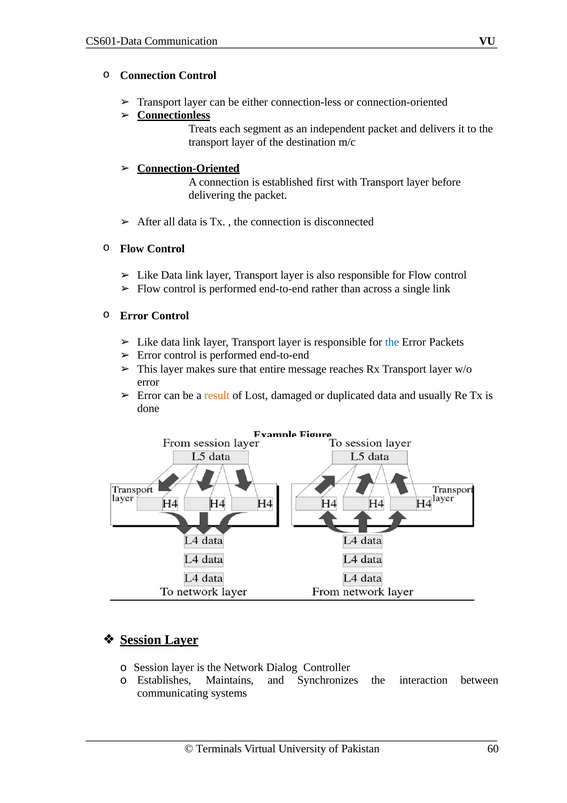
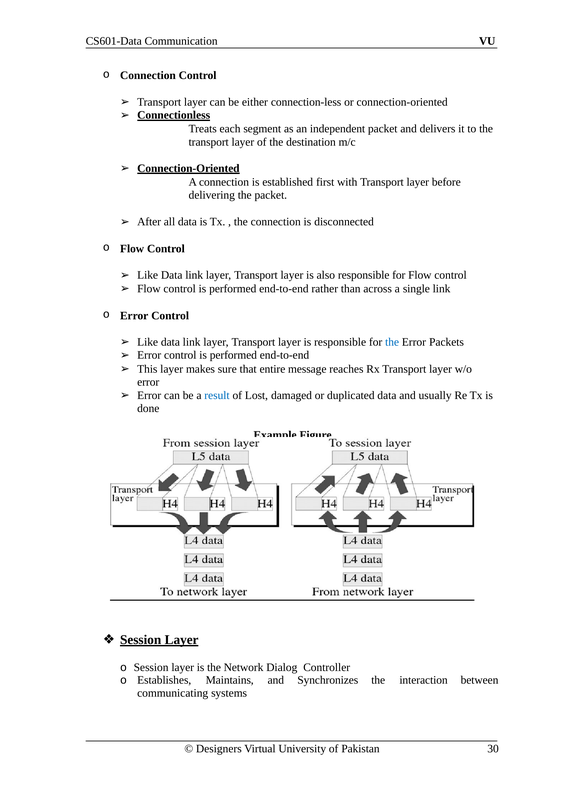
result colour: orange -> blue (217, 395)
Terminals: Terminals -> Designers (219, 748)
60: 60 -> 30 (493, 748)
